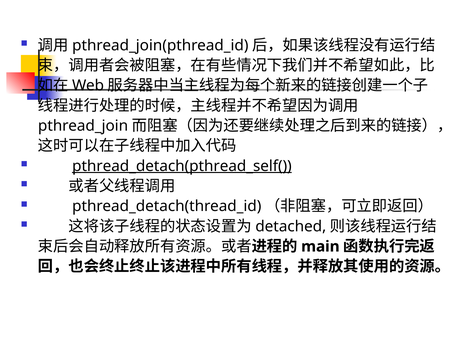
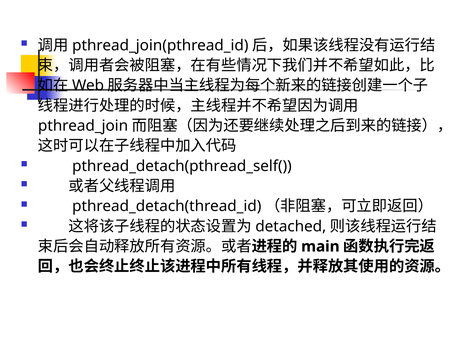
pthread_detach(pthread_self( underline: present -> none (182, 166)
